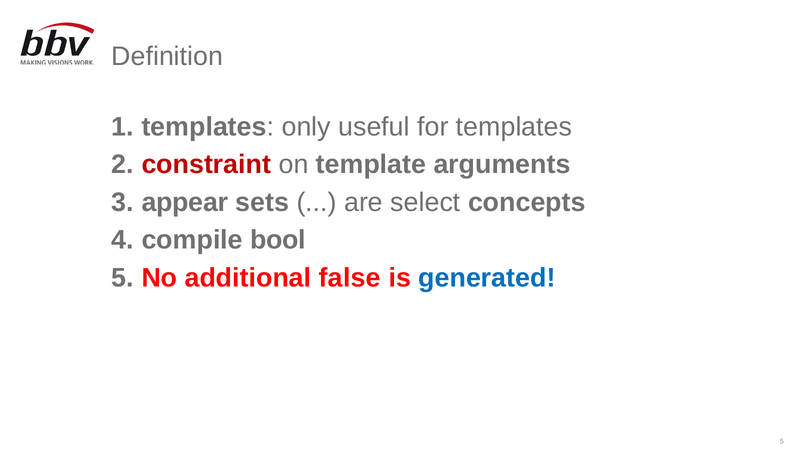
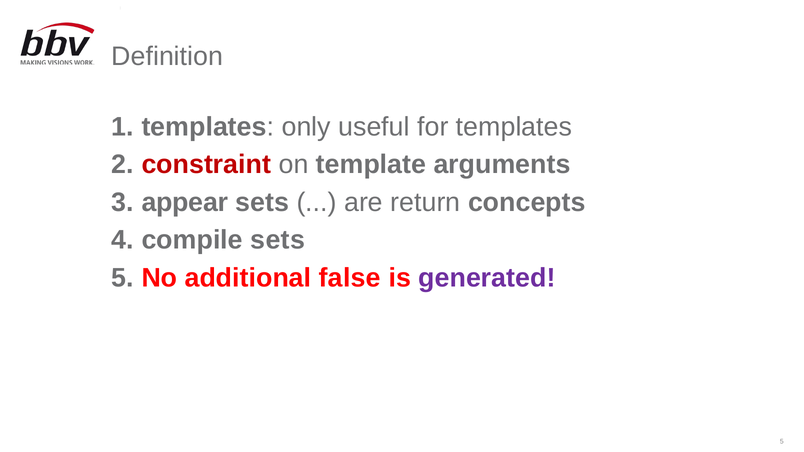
select: select -> return (425, 202)
compile bool: bool -> sets (278, 240)
generated colour: blue -> purple (487, 278)
